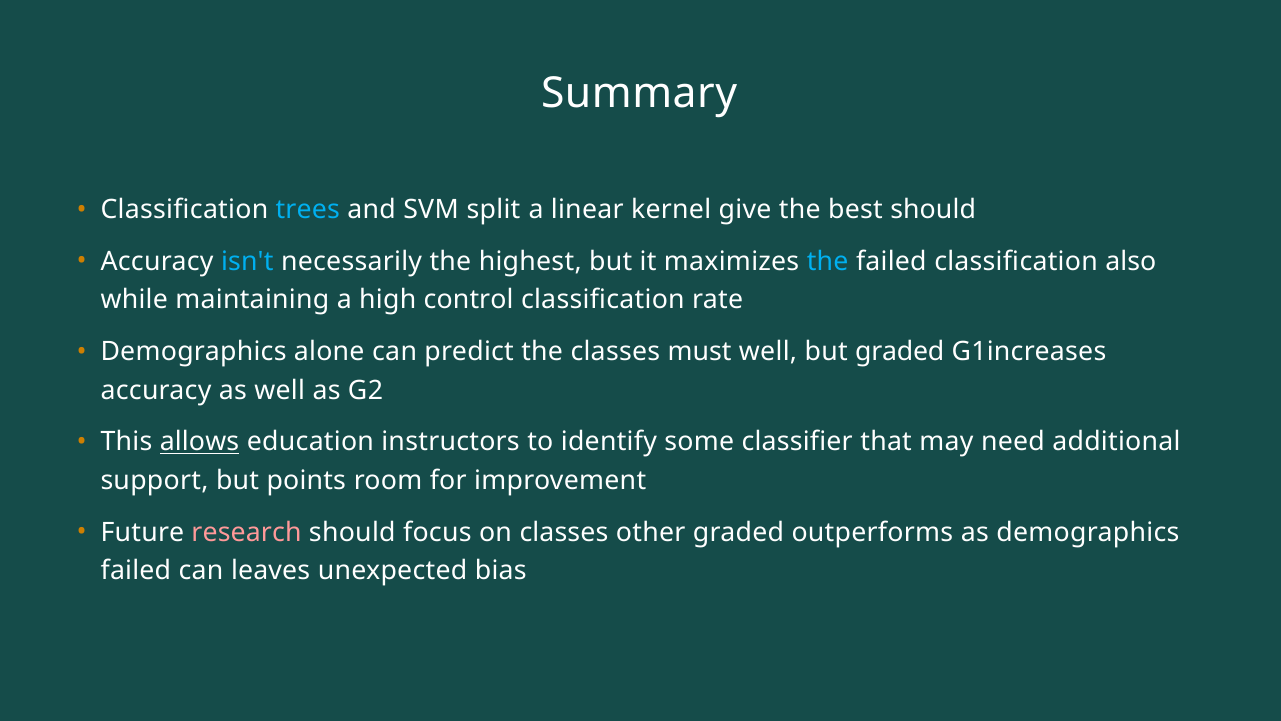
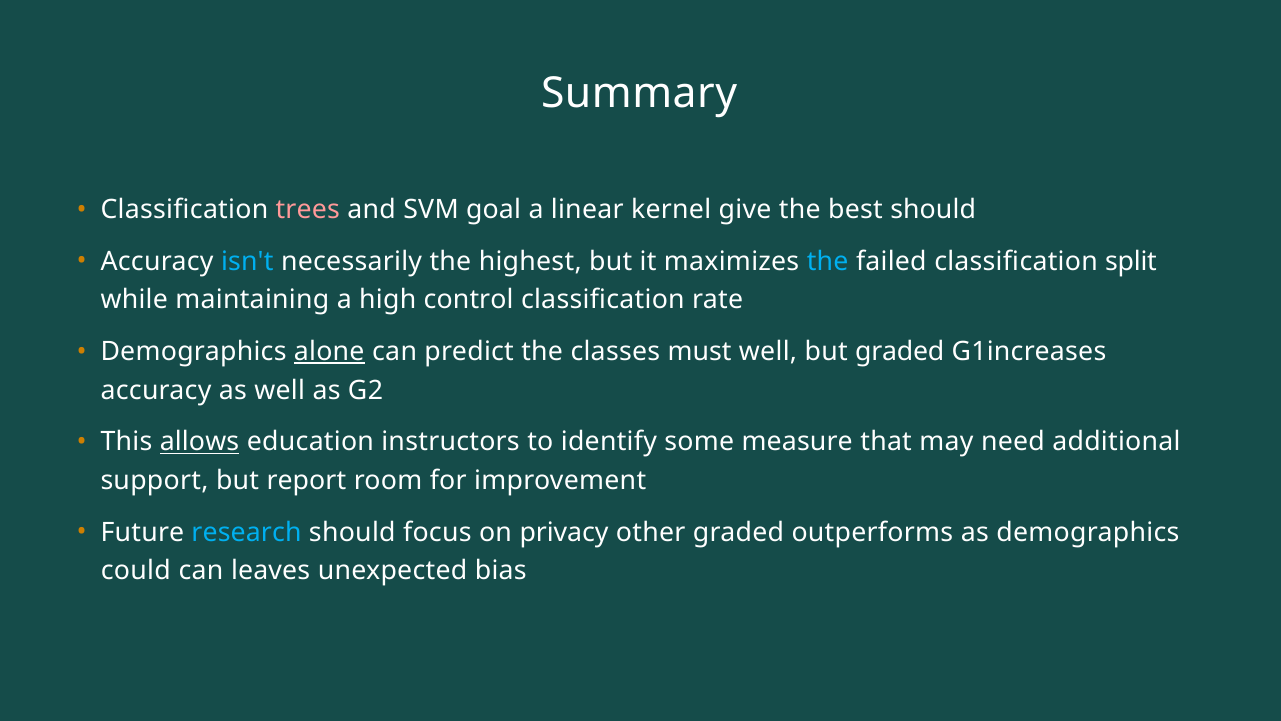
trees colour: light blue -> pink (308, 209)
split: split -> goal (494, 209)
also: also -> split (1131, 261)
alone underline: none -> present (329, 352)
classifier: classifier -> measure (797, 442)
points: points -> report (306, 480)
research colour: pink -> light blue (246, 532)
on classes: classes -> privacy (564, 532)
failed: failed -> could (136, 571)
